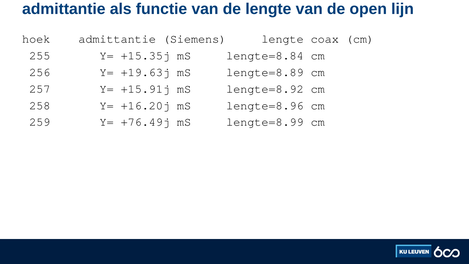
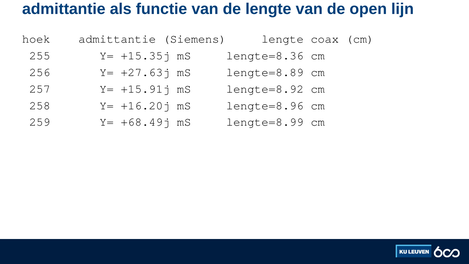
lengte=8.84: lengte=8.84 -> lengte=8.36 (265, 56)
+19.63j: +19.63j -> +27.63j (145, 72)
+76.49j: +76.49j -> +68.49j (145, 122)
